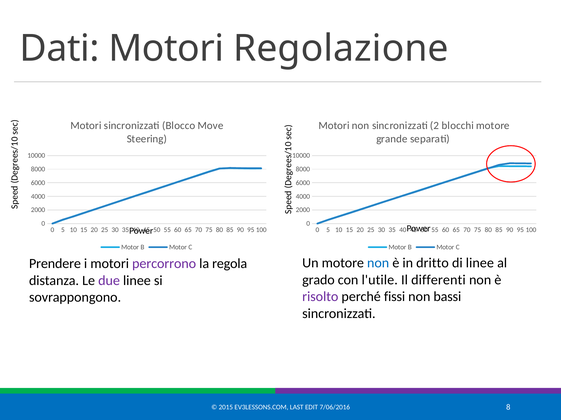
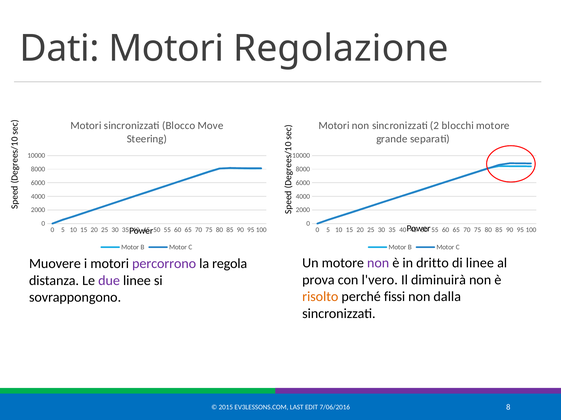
non colour: blue -> purple (378, 263)
Prendere: Prendere -> Muovere (55, 264)
grado: grado -> prova (318, 280)
l'utile: l'utile -> l'vero (380, 280)
differenti: differenti -> diminuirà (438, 280)
risolto colour: purple -> orange (320, 297)
bassi: bassi -> dalla (447, 297)
